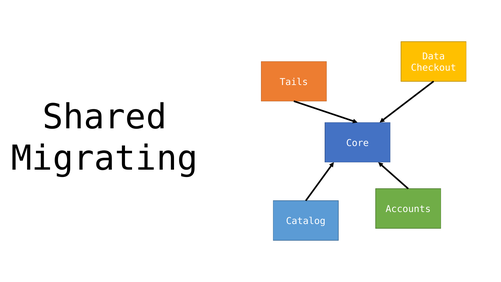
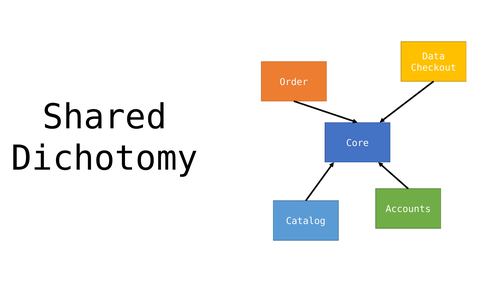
Tails: Tails -> Order (294, 82)
Migrating: Migrating -> Dichotomy (105, 158)
